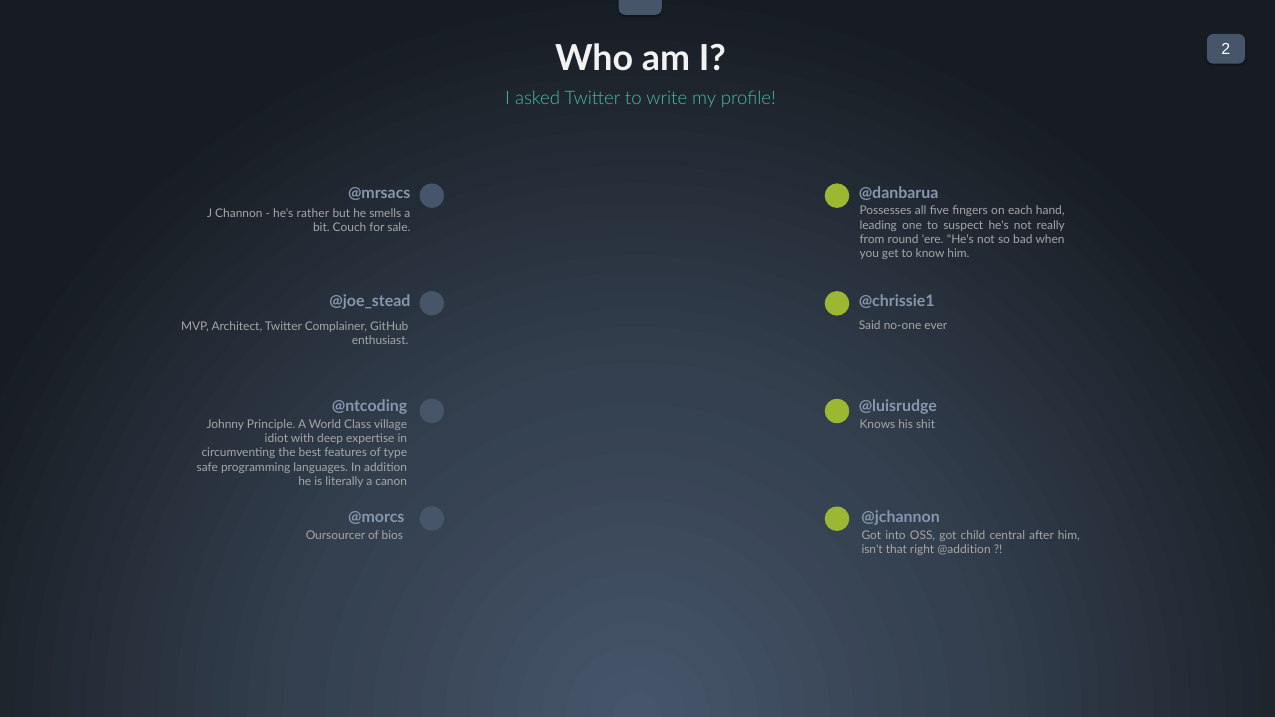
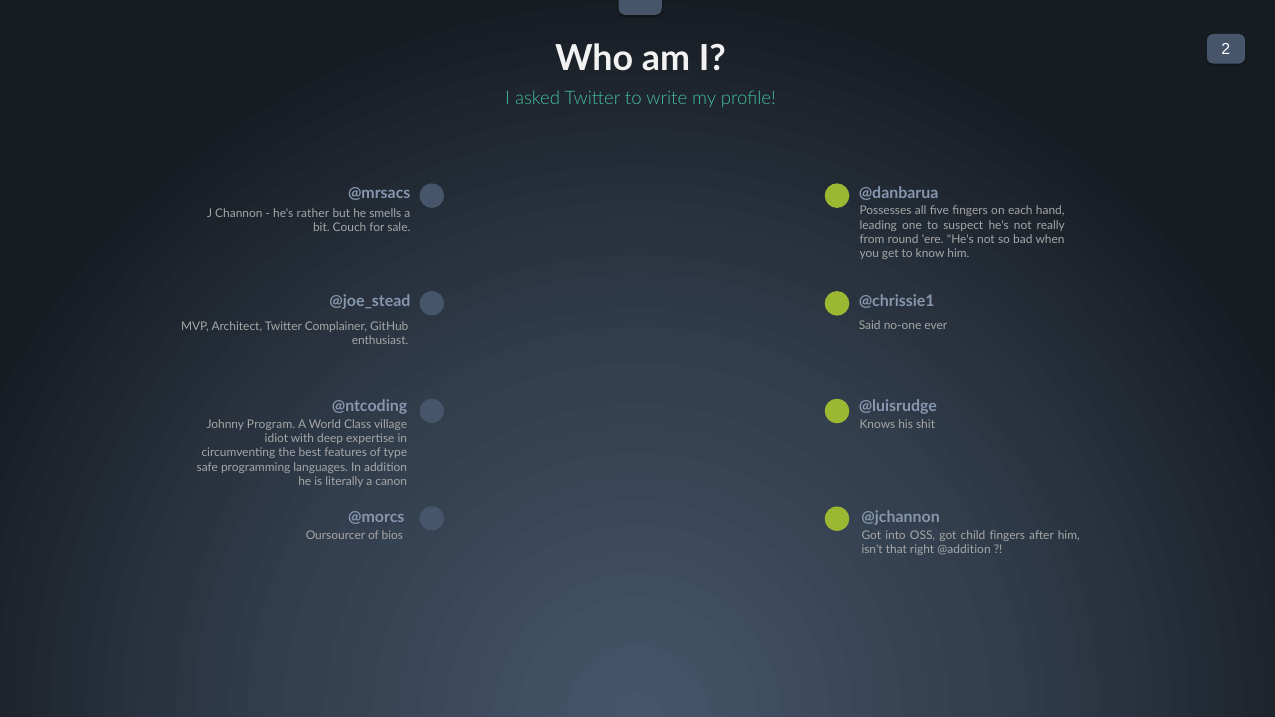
Principle: Principle -> Program (271, 424)
child central: central -> fingers (1007, 535)
